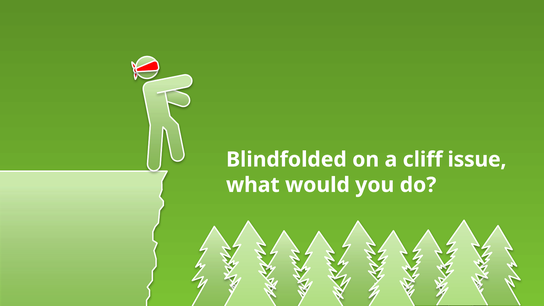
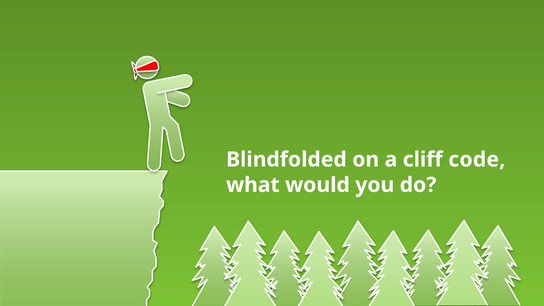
issue: issue -> code (477, 160)
